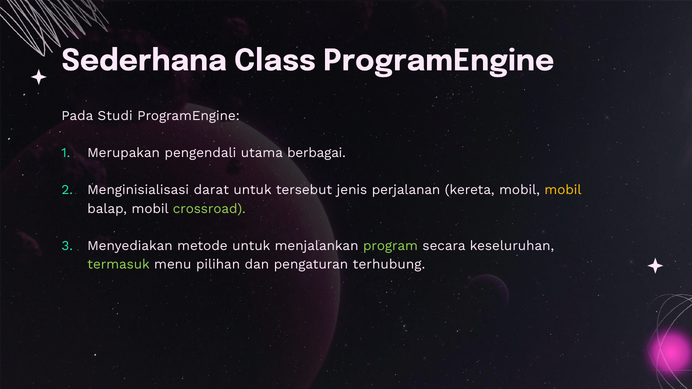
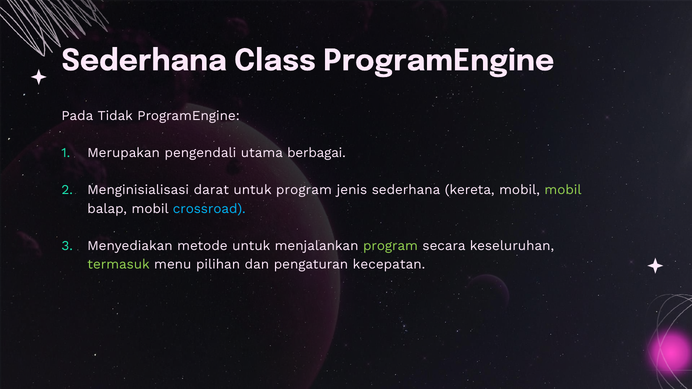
Studi: Studi -> Tidak (115, 116)
untuk tersebut: tersebut -> program (304, 190)
jenis perjalanan: perjalanan -> sederhana (406, 190)
mobil colour: yellow -> light green (563, 190)
crossroad colour: light green -> light blue (209, 209)
terhubung: terhubung -> kecepatan (389, 264)
